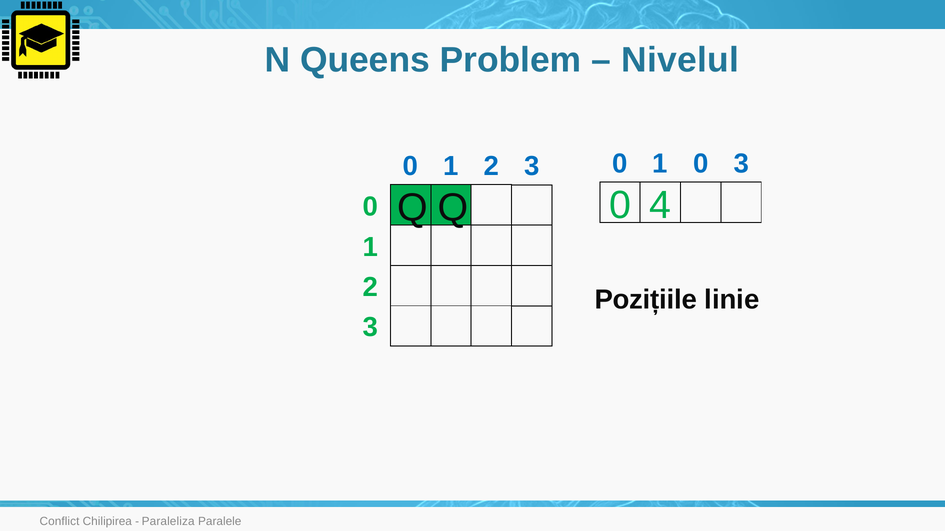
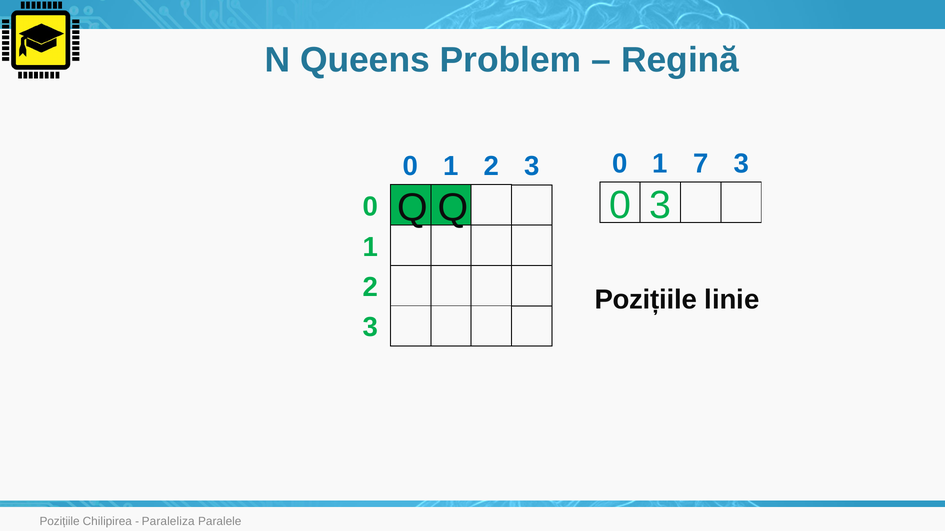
Nivelul: Nivelul -> Regină (680, 60)
1 0: 0 -> 7 (701, 164)
0 4: 4 -> 3 (660, 205)
Conflict: Conflict -> Pozițiile (60, 522)
